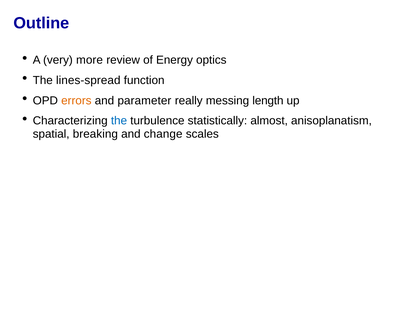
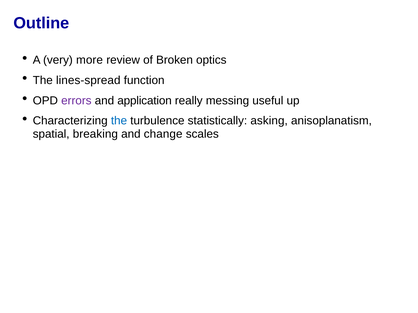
Energy: Energy -> Broken (175, 60)
errors colour: orange -> purple (76, 101)
parameter: parameter -> application (145, 101)
length: length -> useful (268, 101)
almost: almost -> asking (269, 121)
